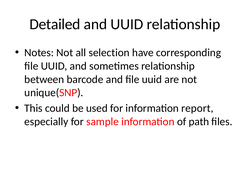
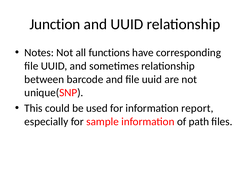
Detailed: Detailed -> Junction (55, 24)
selection: selection -> functions (109, 52)
